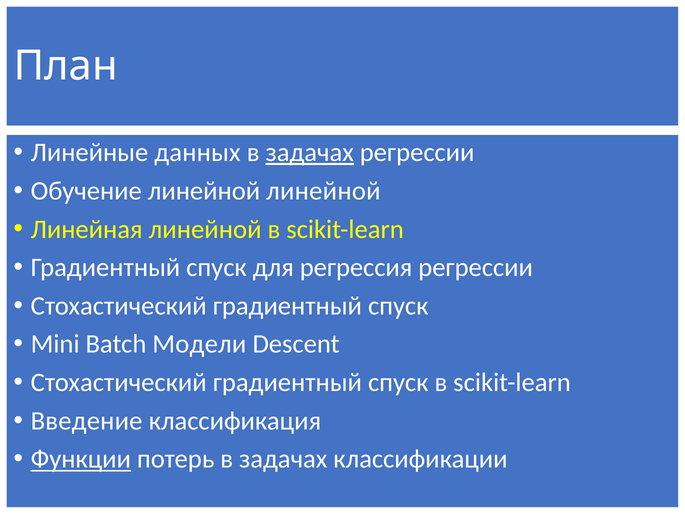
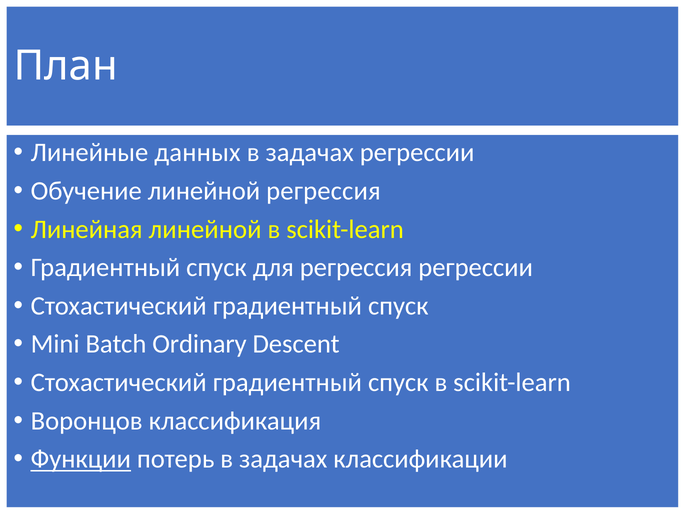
задачах underline: present -> none (310, 153)
линейной линейной: линейной -> регрессия (323, 191)
Модели: Модели -> Ordinary (199, 344)
Введение: Введение -> Воронцов (87, 421)
